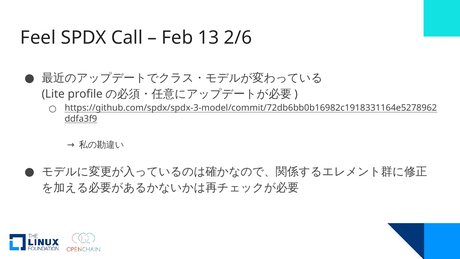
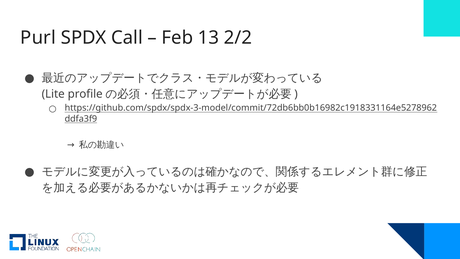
Feel: Feel -> Purl (38, 38)
2/6: 2/6 -> 2/2 (238, 38)
